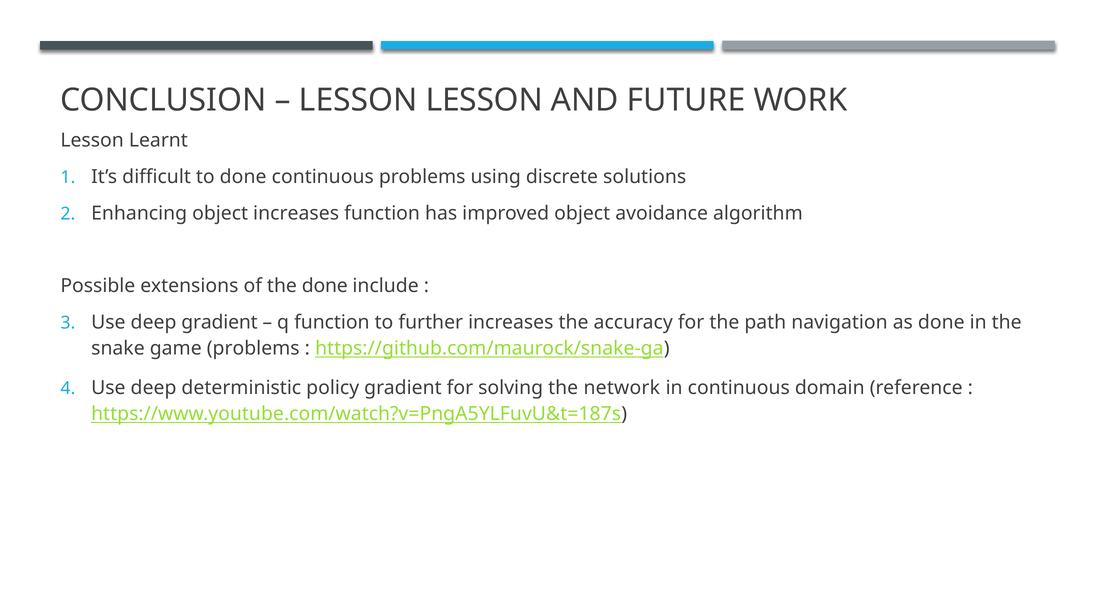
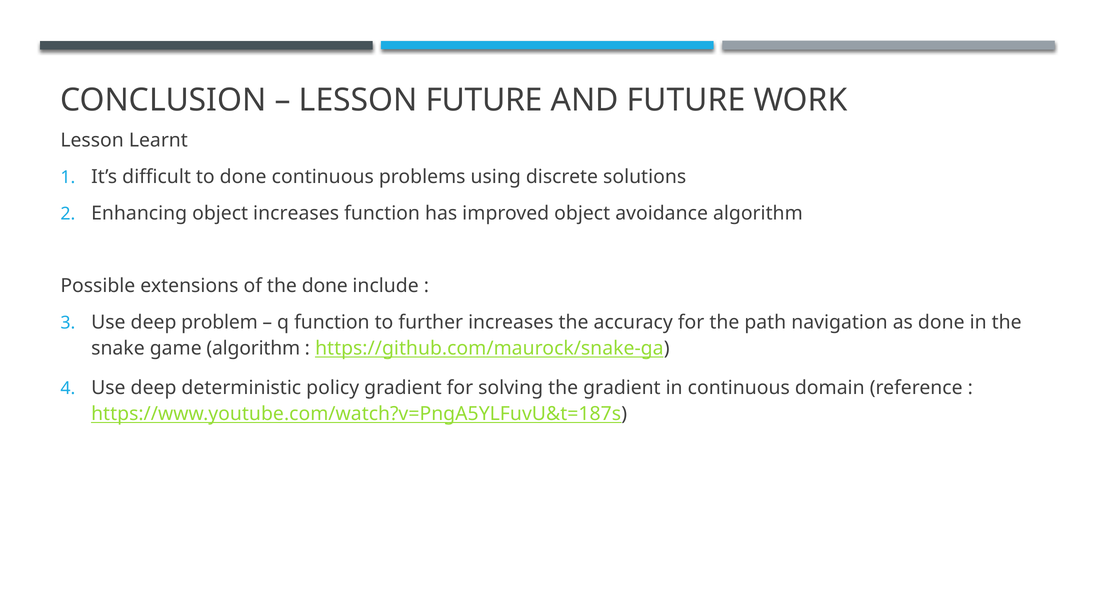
LESSON LESSON: LESSON -> FUTURE (484, 100)
deep gradient: gradient -> problem (220, 322)
game problems: problems -> algorithm (253, 348)
the network: network -> gradient (622, 388)
